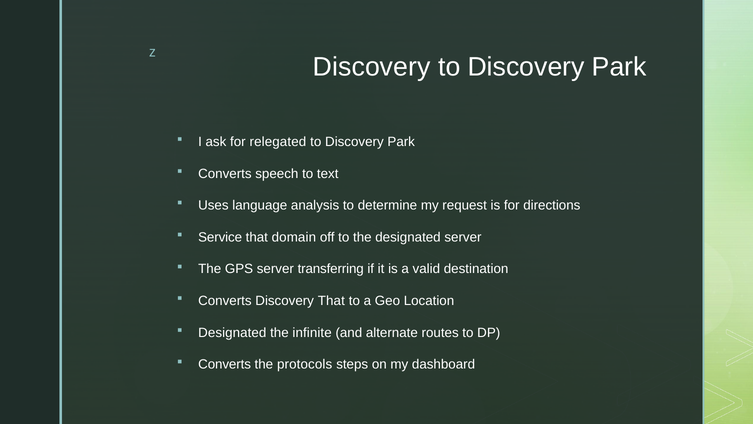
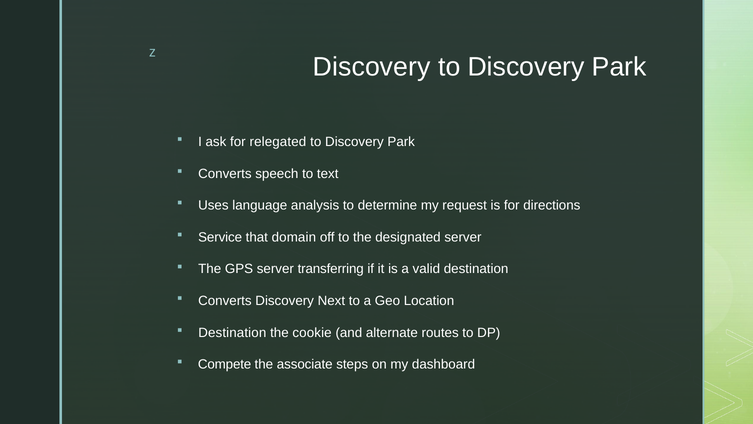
Discovery That: That -> Next (331, 301)
Designated: Designated -> Destination (232, 332)
infinite: infinite -> cookie (312, 332)
Converts: Converts -> Compete (225, 364)
protocols: protocols -> associate (305, 364)
